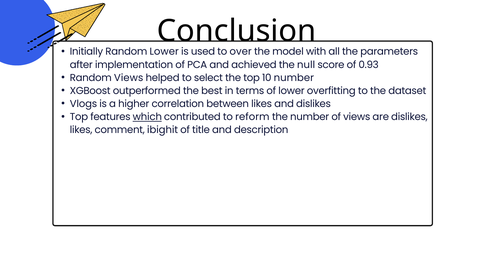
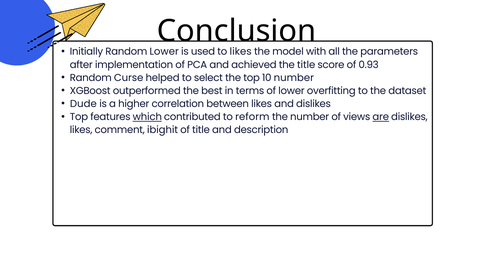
to over: over -> likes (241, 52)
the null: null -> title (306, 65)
Random Views: Views -> Curse (129, 78)
Vlogs: Vlogs -> Dude (83, 104)
are underline: none -> present (381, 117)
